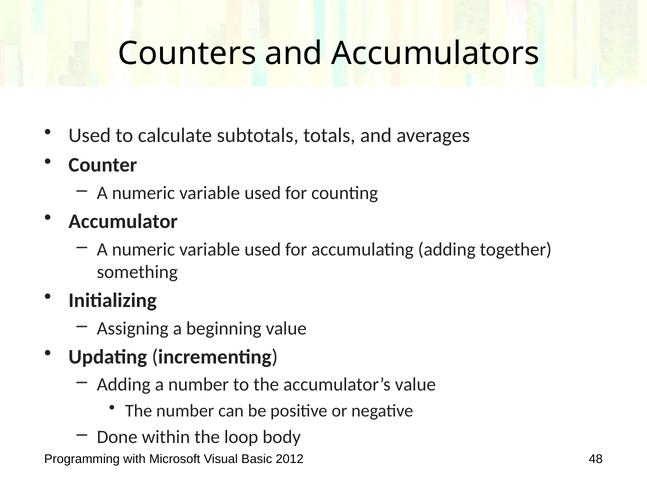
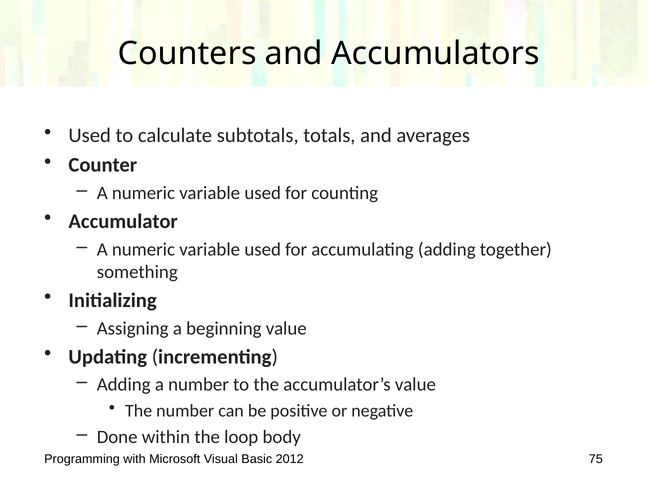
48: 48 -> 75 (596, 459)
